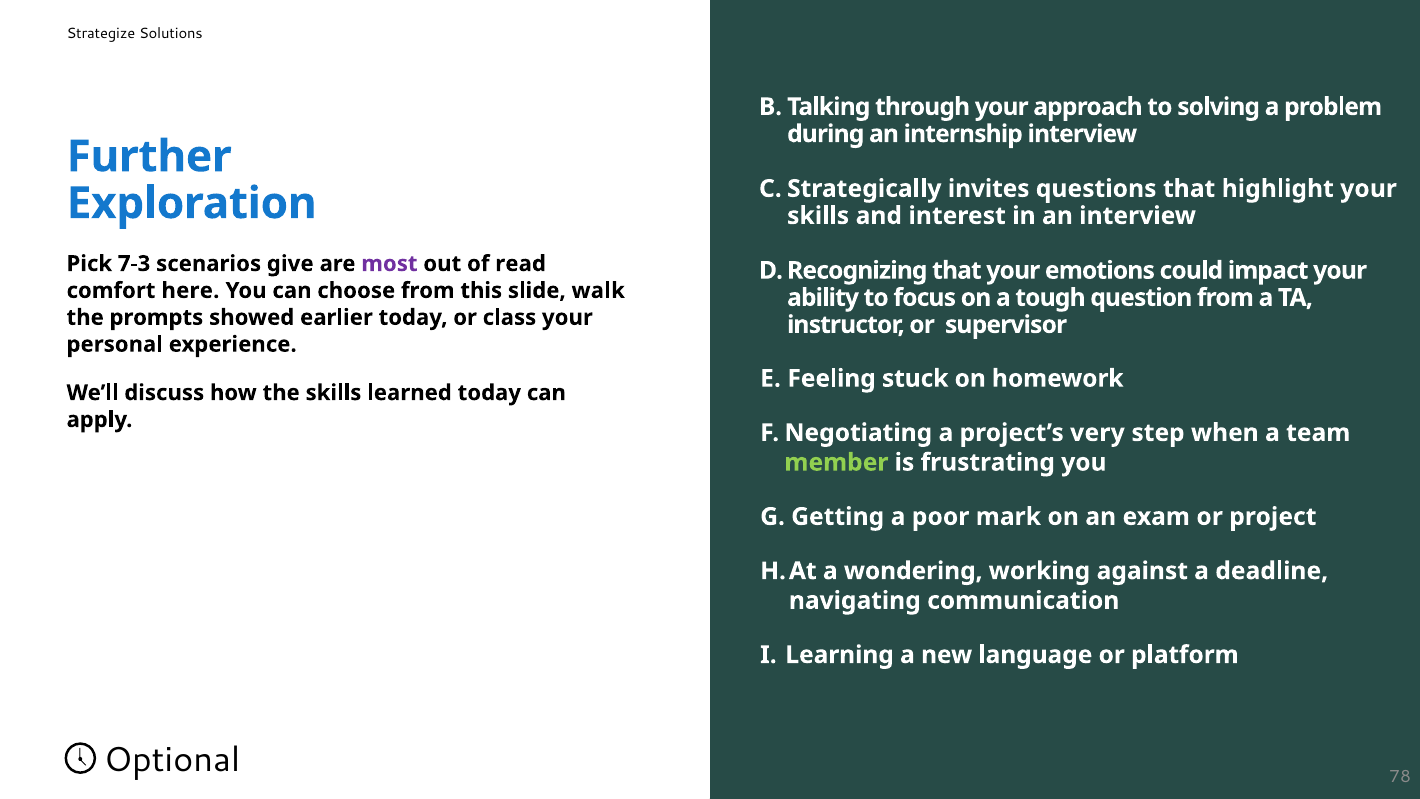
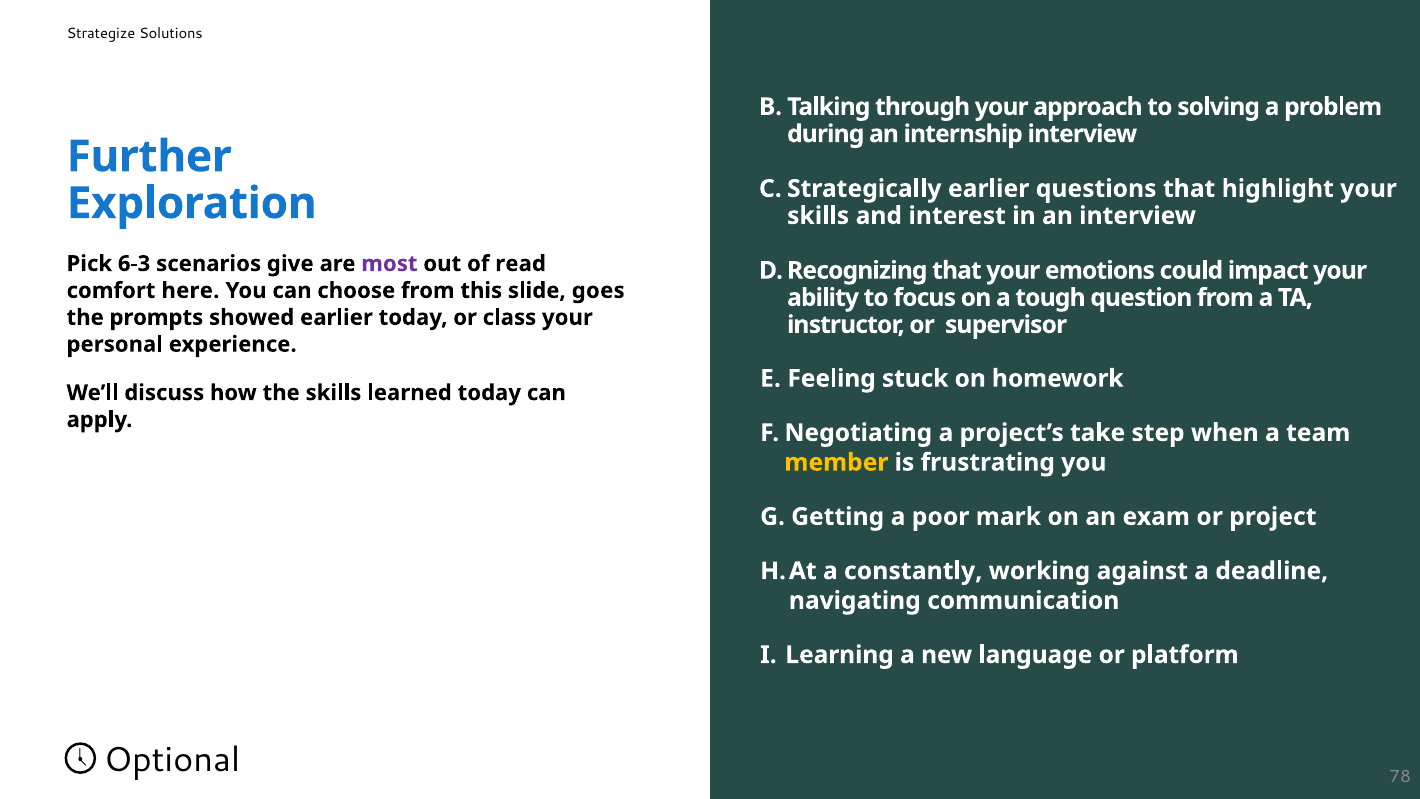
invites: invites -> earlier (989, 189)
7-3: 7-3 -> 6-3 (134, 264)
walk: walk -> goes (598, 291)
very: very -> take (1098, 433)
member colour: light green -> yellow (836, 462)
wondering: wondering -> constantly (913, 571)
